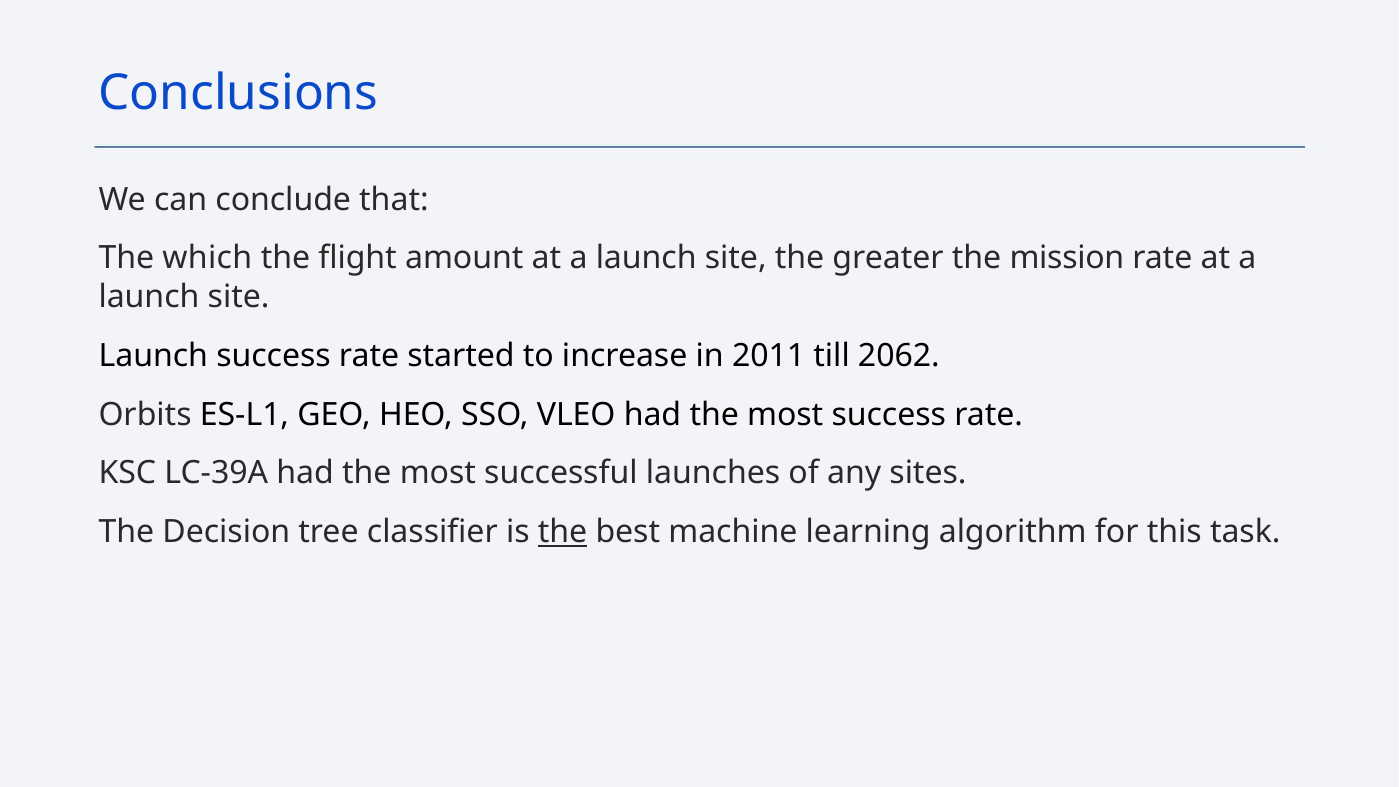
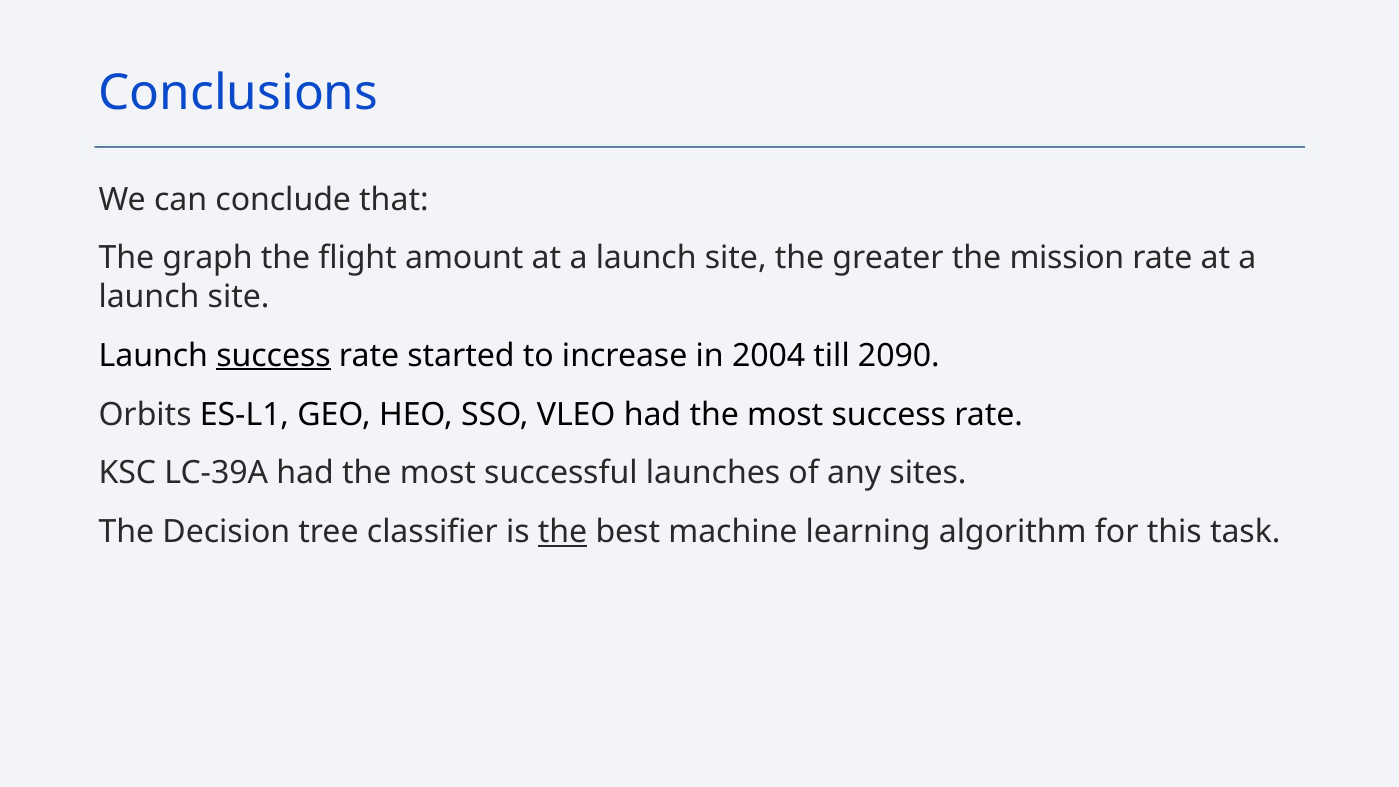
which: which -> graph (208, 258)
success underline: none -> present (274, 356)
2011: 2011 -> 2004 (769, 356)
2062: 2062 -> 2090 (899, 356)
